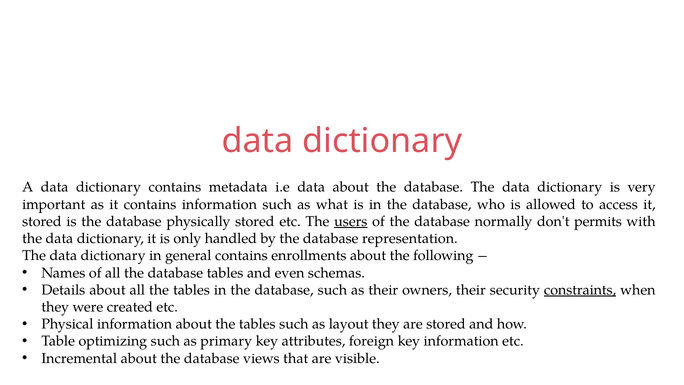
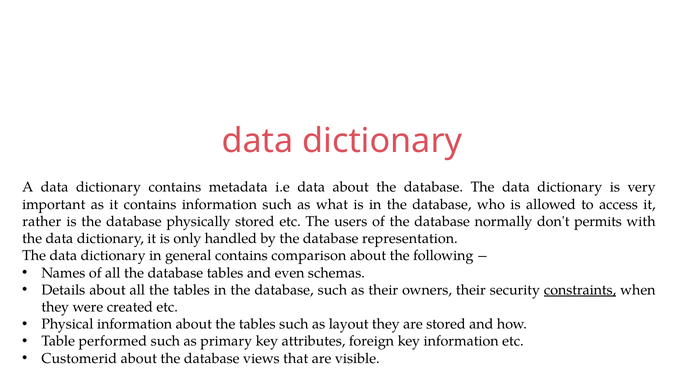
stored: stored -> rather (42, 221)
users underline: present -> none (351, 221)
enrollments: enrollments -> comparison (309, 256)
optimizing: optimizing -> performed (113, 341)
Incremental: Incremental -> Customerid (79, 358)
